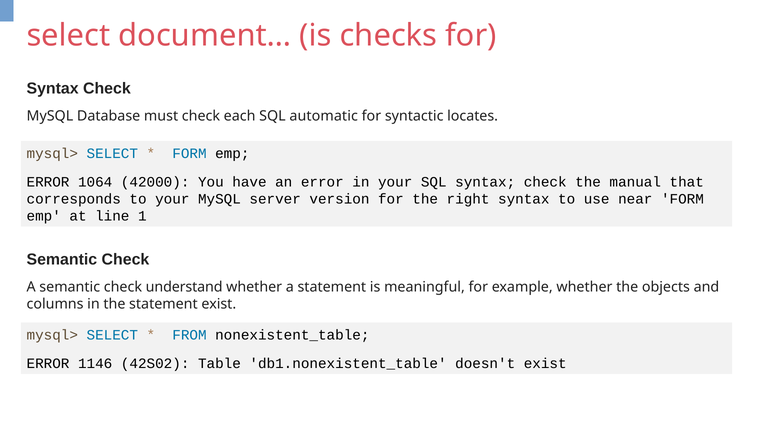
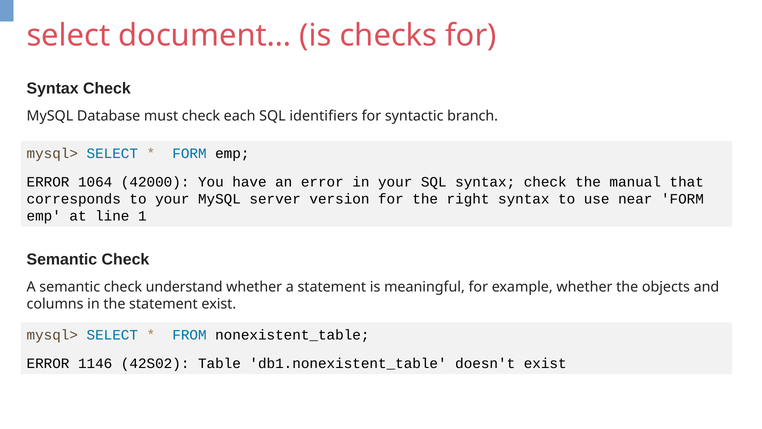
automatic: automatic -> identifiers (324, 116)
locates: locates -> branch (473, 116)
